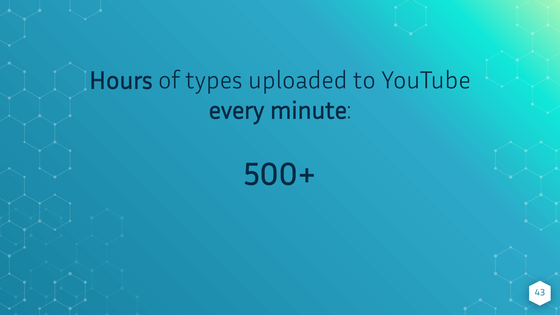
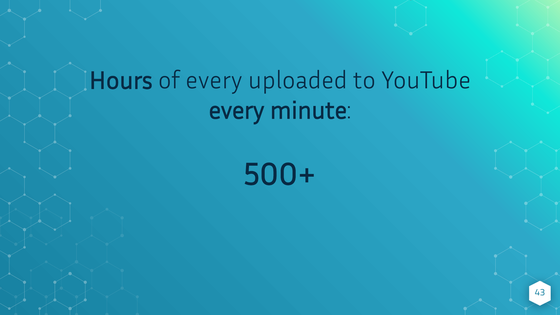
of types: types -> every (214, 80)
